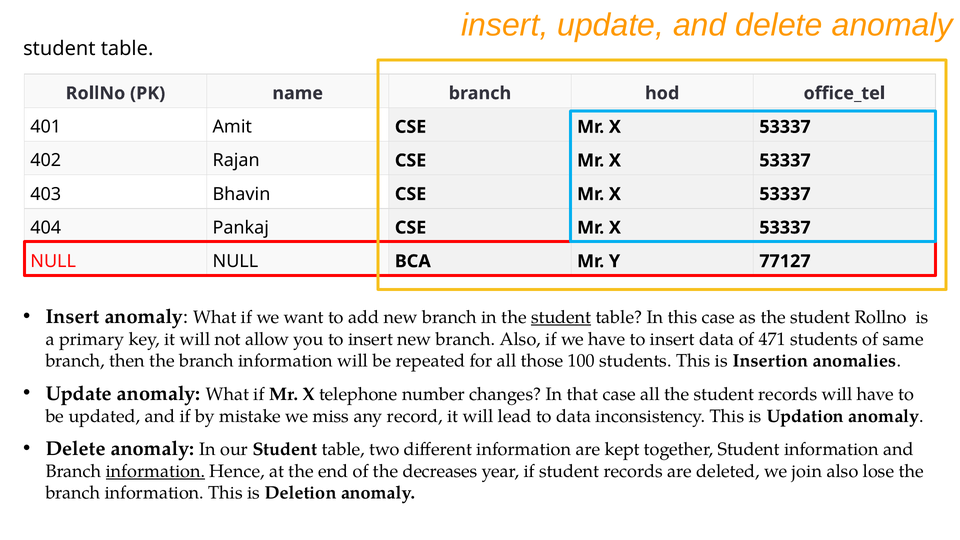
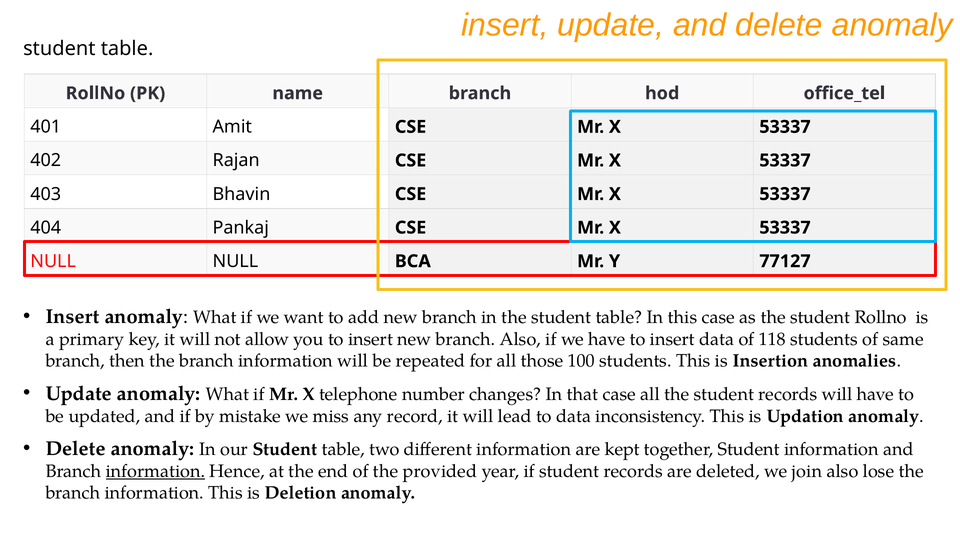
student underline: present -> none (561, 317)
471: 471 -> 118 (772, 339)
decreases: decreases -> provided (440, 471)
